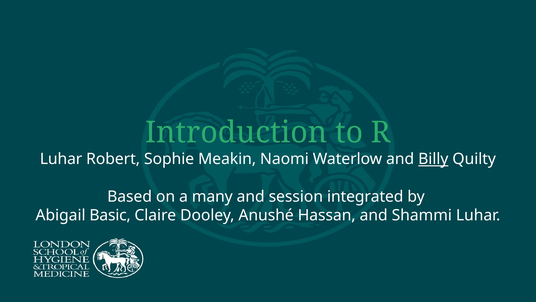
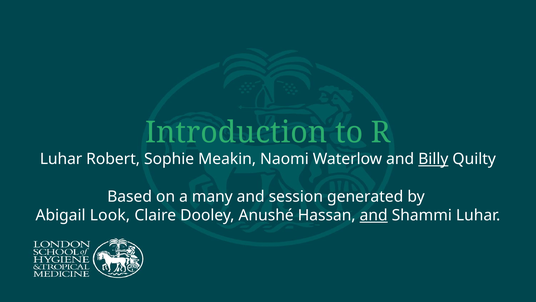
integrated: integrated -> generated (365, 196)
Basic: Basic -> Look (110, 215)
and underline: none -> present (374, 215)
